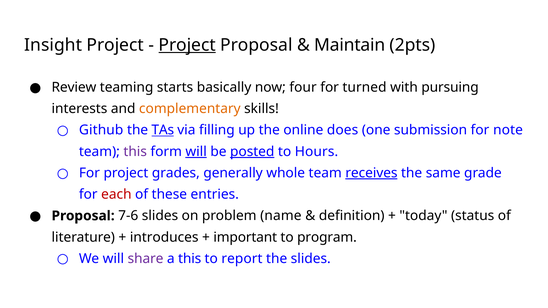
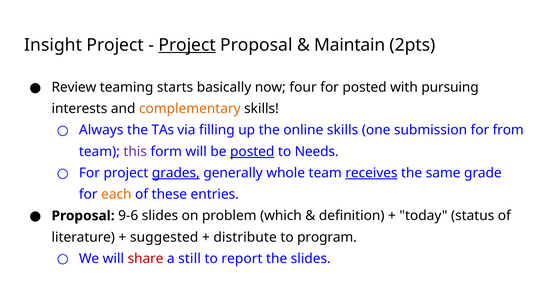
for turned: turned -> posted (365, 87)
Github: Github -> Always (101, 130)
TAs underline: present -> none (163, 130)
online does: does -> skills (343, 130)
note: note -> from (508, 130)
will underline: present -> none (196, 152)
Hours: Hours -> Needs (317, 152)
grades underline: none -> present (176, 173)
each colour: red -> orange (116, 195)
7-6: 7-6 -> 9-6 (128, 216)
name: name -> which (281, 216)
introduces: introduces -> suggested (164, 237)
important: important -> distribute (245, 237)
share colour: purple -> red (146, 259)
a this: this -> still (190, 259)
